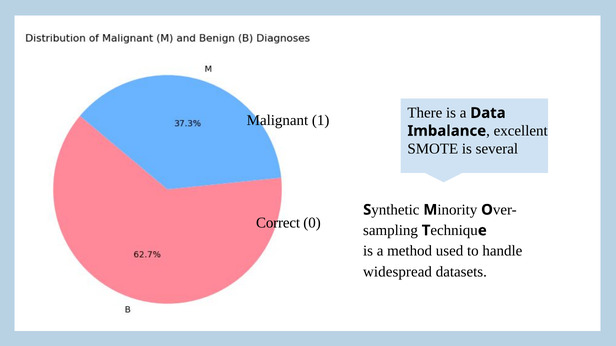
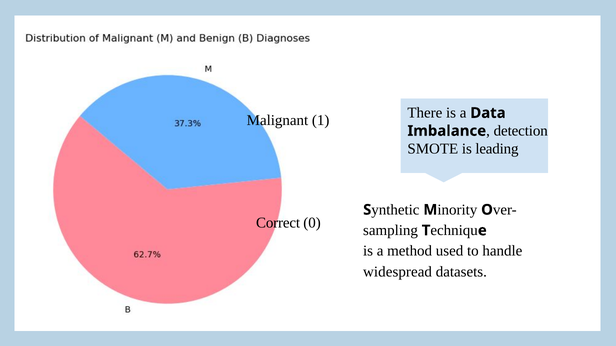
excellent: excellent -> detection (521, 131)
several: several -> leading (497, 149)
